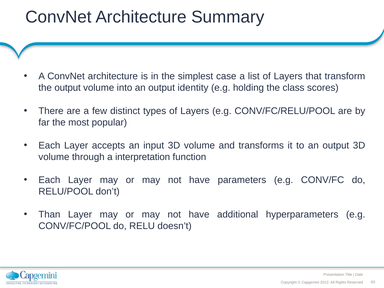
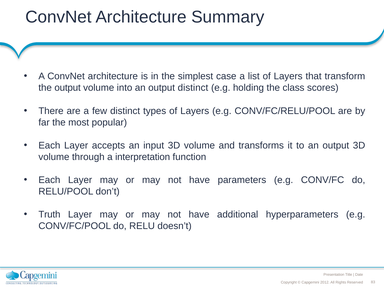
output identity: identity -> distinct (193, 88)
Than: Than -> Truth (49, 215)
